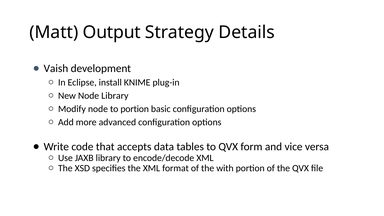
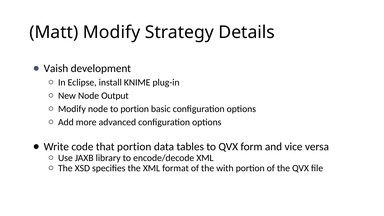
Matt Output: Output -> Modify (112, 32)
Node Library: Library -> Output (115, 96)
that accepts: accepts -> portion (134, 147)
